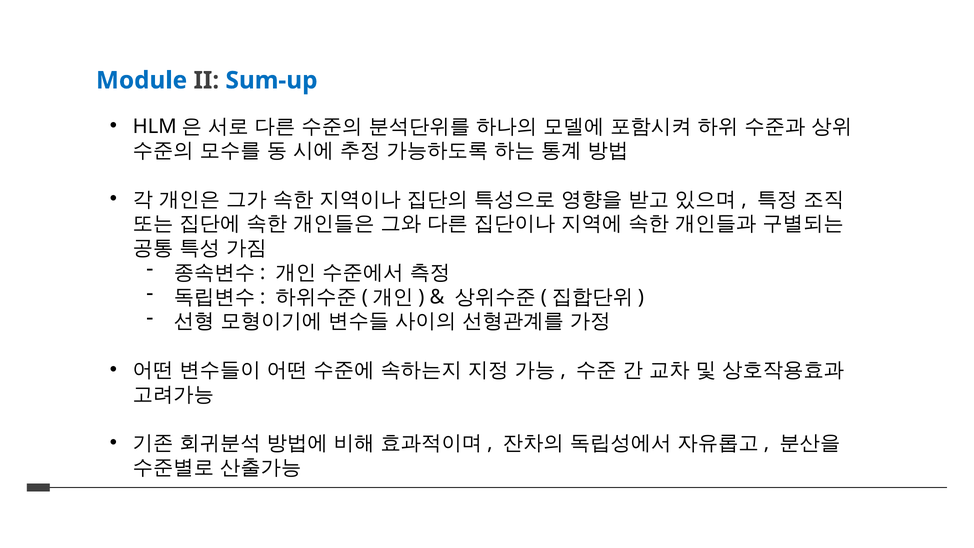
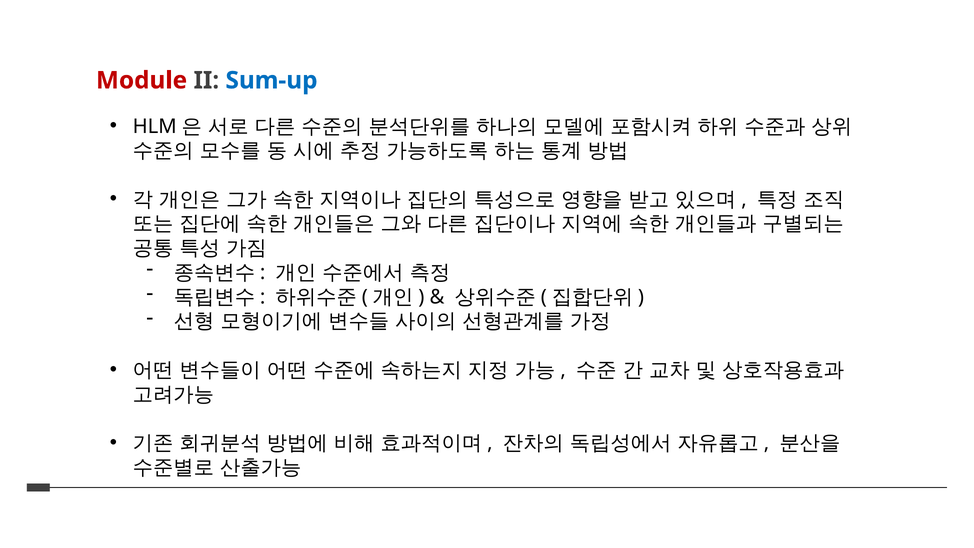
Module colour: blue -> red (142, 80)
